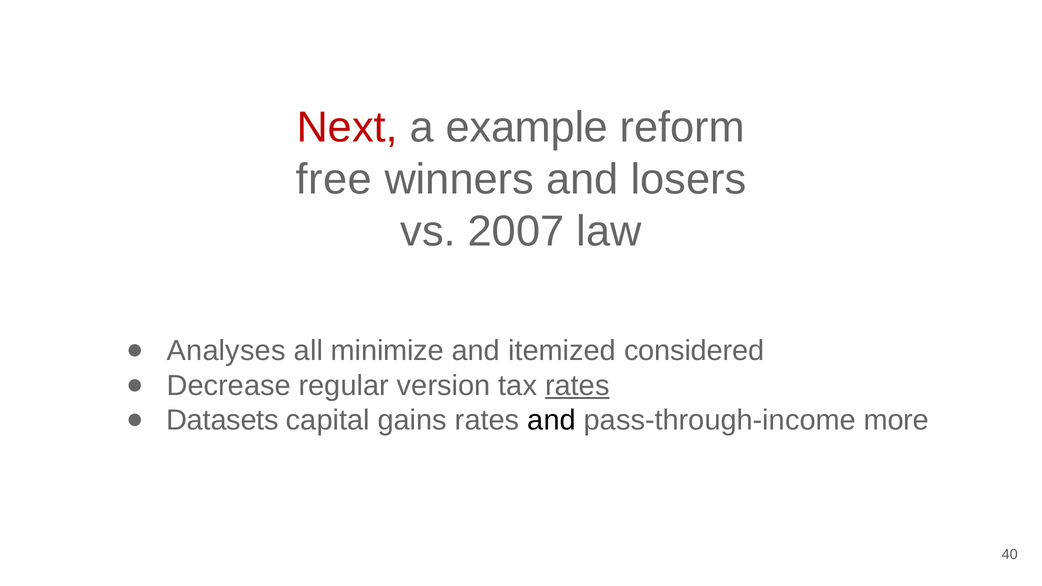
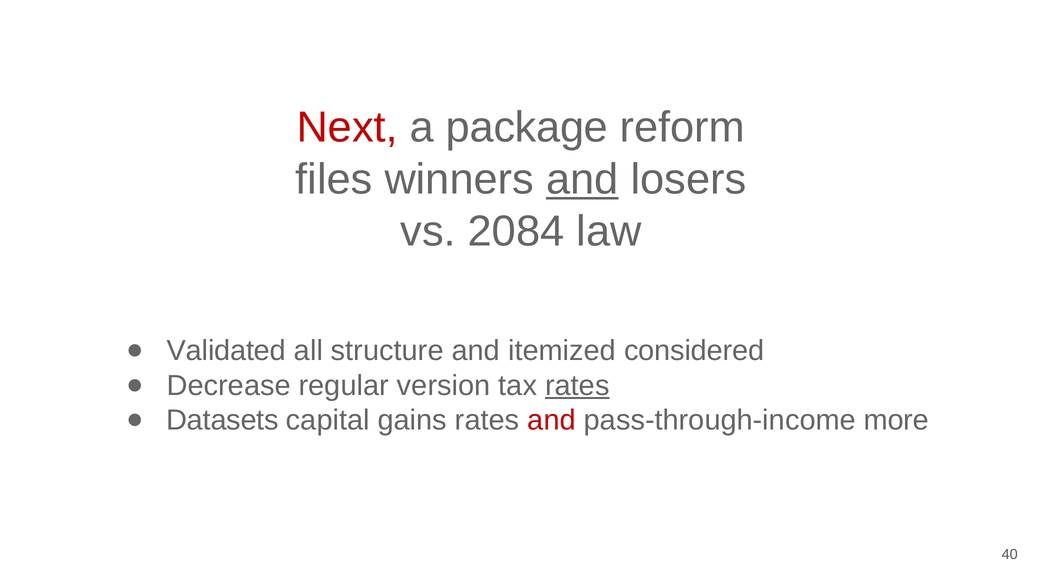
example: example -> package (527, 127)
free: free -> files (334, 180)
and underline: none -> present (582, 180)
2007: 2007 -> 2084 (516, 232)
Analyses: Analyses -> Validated (226, 351)
minimize: minimize -> structure (387, 351)
and colour: black -> red (552, 420)
